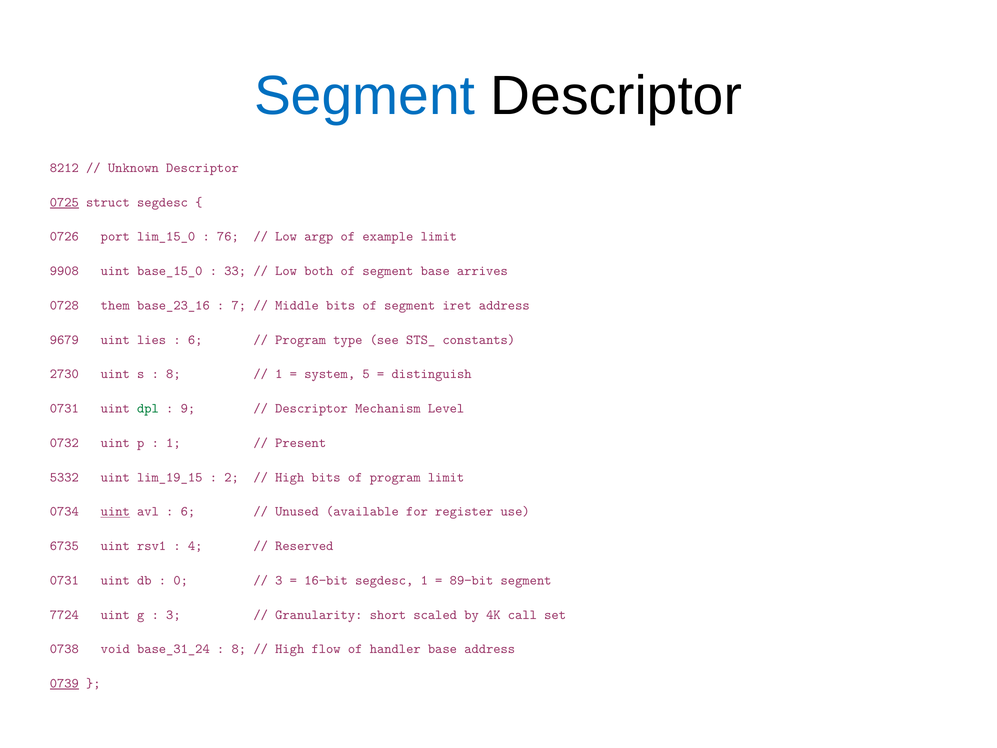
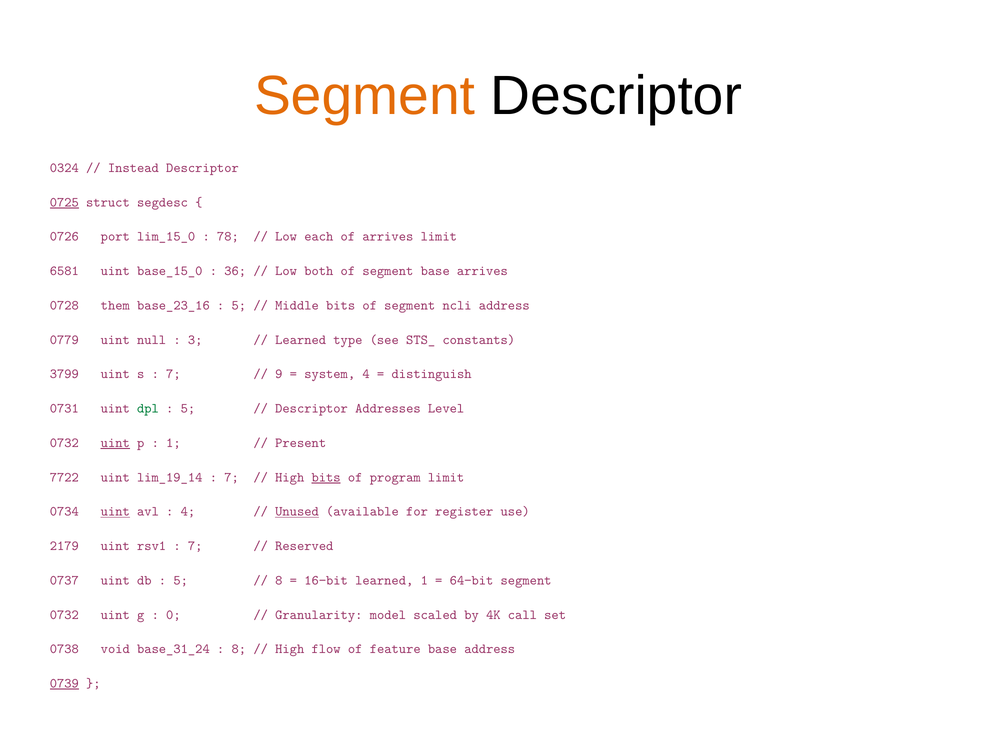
Segment colour: blue -> orange (365, 96)
8212: 8212 -> 0324 (64, 168)
Unknown: Unknown -> Instead (133, 168)
76: 76 -> 78 (228, 236)
argp: argp -> each (319, 236)
of example: example -> arrives (388, 236)
9908: 9908 -> 6581 (64, 271)
33: 33 -> 36 (235, 271)
7: 7 -> 5 (239, 305)
iret: iret -> ncli (457, 305)
9679: 9679 -> 0779 (64, 339)
lies: lies -> null (152, 339)
6: 6 -> 3 (195, 339)
Program: Program -> Learned (301, 339)
2730: 2730 -> 3799 (64, 374)
8: 8 -> 7 (173, 374)
1: 1 -> 9 (279, 374)
system 5: 5 -> 4 (366, 374)
9: 9 -> 5 (188, 408)
Mechanism: Mechanism -> Addresses (388, 408)
uint underline: none -> present (115, 442)
5332: 5332 -> 7722 (64, 477)
lim_19_15: lim_19_15 -> lim_19_14 (170, 477)
2: 2 -> 7 (232, 477)
bits underline: none -> present (326, 477)
6: 6 -> 4 (188, 511)
Unused underline: none -> present (297, 511)
6735: 6735 -> 2179 (64, 545)
4: 4 -> 7 (195, 545)
0731: 0731 -> 0737 (64, 580)
0: 0 -> 5 (181, 580)
3: 3 -> 8 (279, 580)
16−bit segdesc: segdesc -> learned (384, 580)
89−bit: 89−bit -> 64−bit (472, 580)
7724: 7724 -> 0732 (64, 614)
3: 3 -> 0 (173, 614)
short: short -> model (388, 614)
handler: handler -> feature (395, 649)
